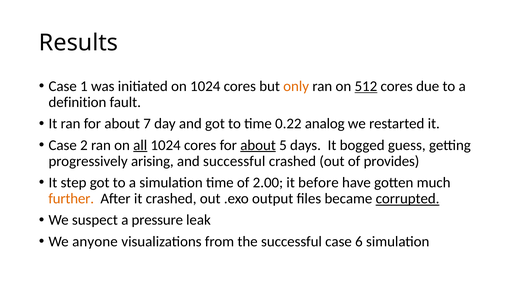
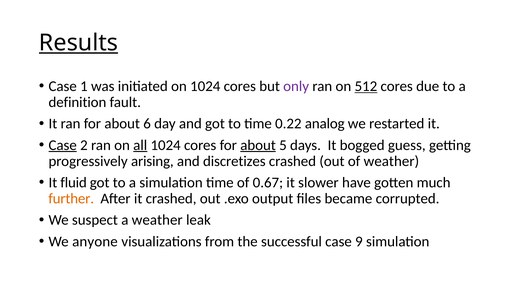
Results underline: none -> present (79, 43)
only colour: orange -> purple (296, 86)
7: 7 -> 6 (147, 124)
Case underline: none -> present (63, 145)
and successful: successful -> discretizes (234, 161)
of provides: provides -> weather (391, 161)
step: step -> fluid (74, 183)
2.00: 2.00 -> 0.67 (268, 183)
before: before -> slower (318, 183)
corrupted underline: present -> none (408, 199)
a pressure: pressure -> weather (157, 220)
6: 6 -> 9 (359, 242)
